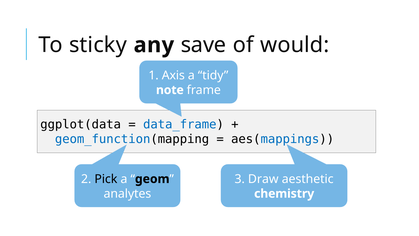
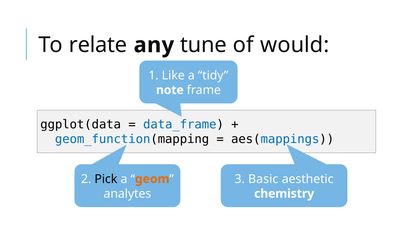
sticky: sticky -> relate (98, 45)
save: save -> tune (204, 45)
Axis: Axis -> Like (173, 75)
geom colour: black -> orange (152, 179)
Draw: Draw -> Basic (263, 179)
